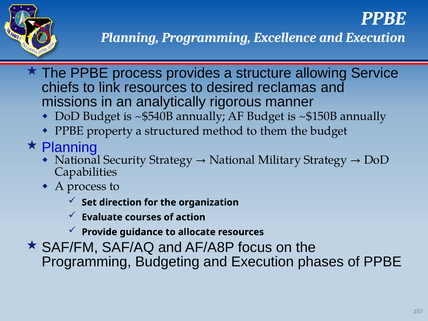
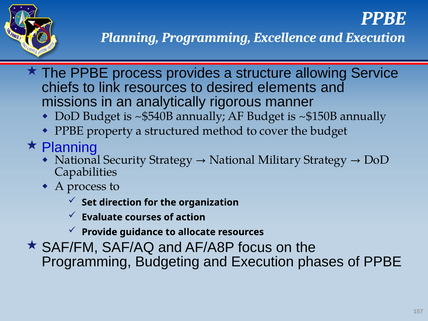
reclamas: reclamas -> elements (287, 87)
them: them -> cover (274, 131)
